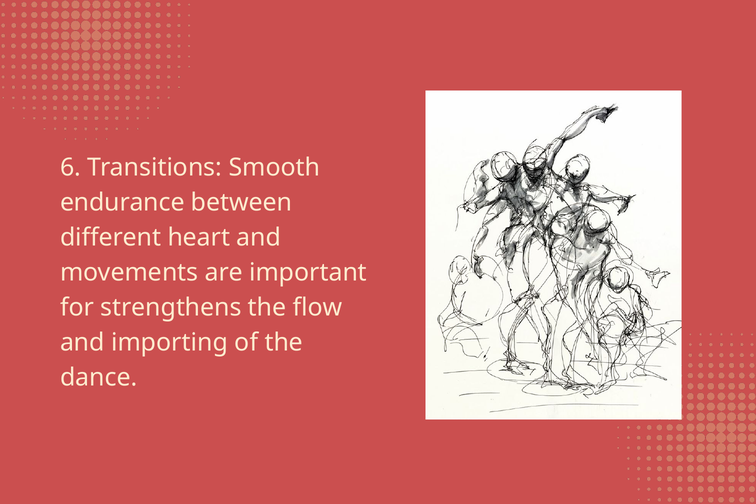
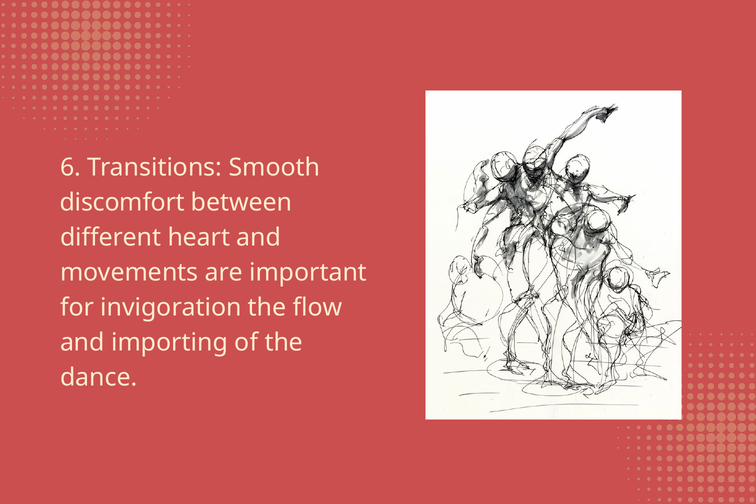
endurance: endurance -> discomfort (122, 203)
strengthens: strengthens -> invigoration (171, 307)
